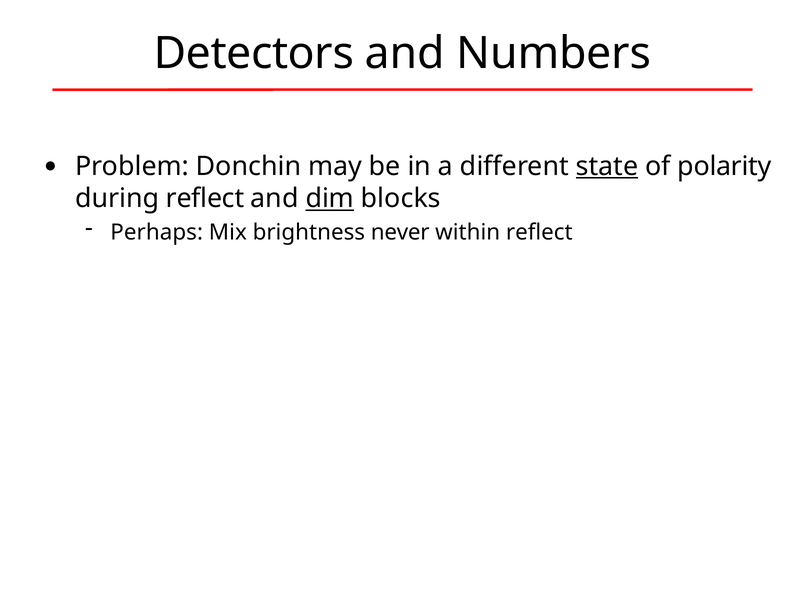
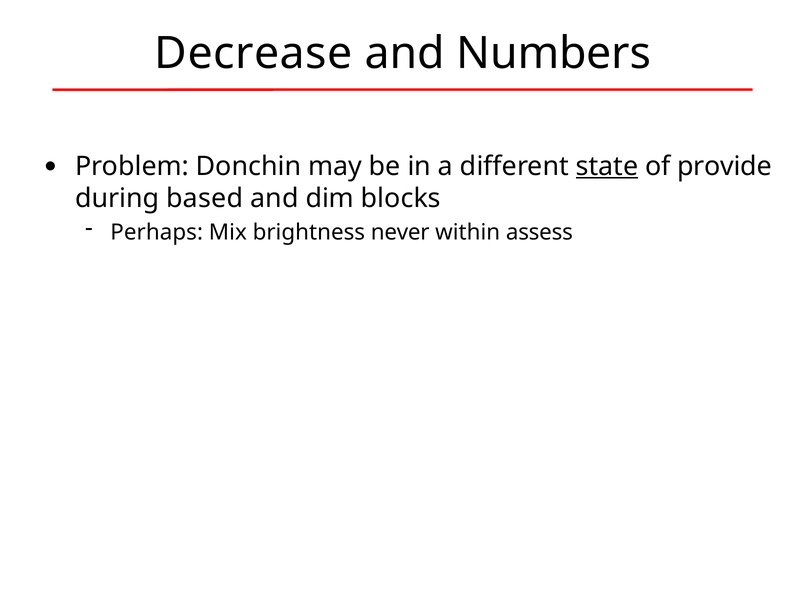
Detectors: Detectors -> Decrease (253, 53)
polarity: polarity -> provide (724, 166)
during reflect: reflect -> based (205, 198)
dim underline: present -> none (330, 198)
within reflect: reflect -> assess (539, 232)
